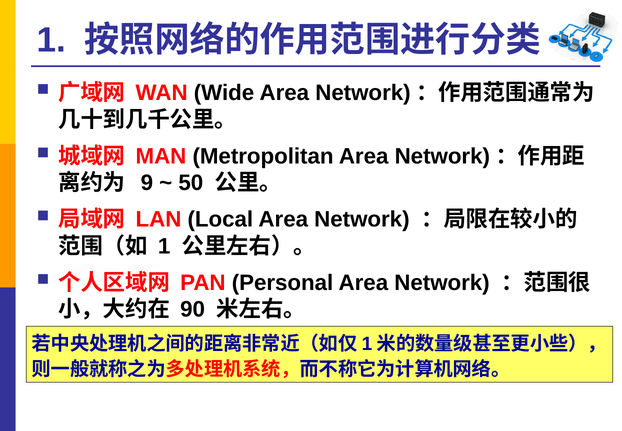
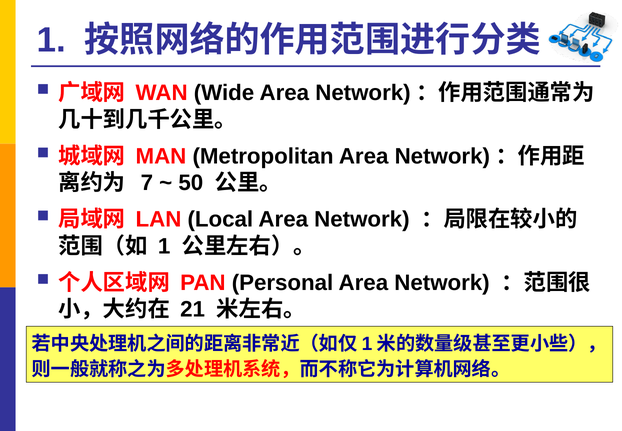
9: 9 -> 7 (147, 183)
90: 90 -> 21 (193, 309)
